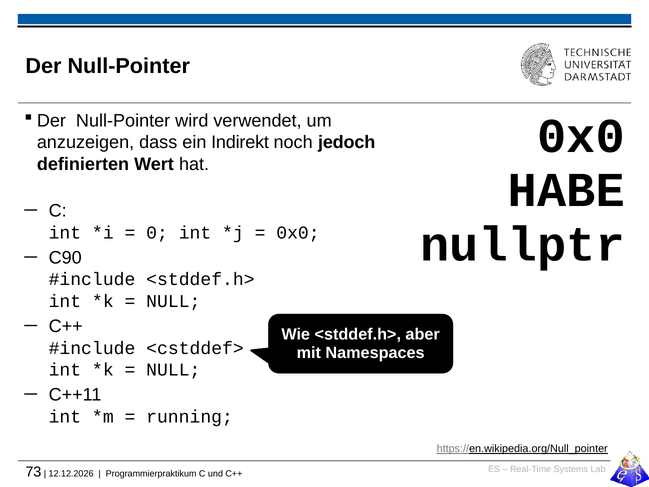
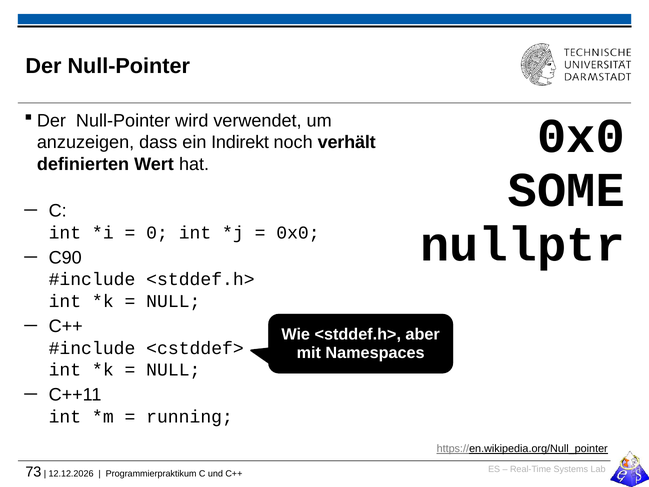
jedoch: jedoch -> verhält (347, 142)
HABE: HABE -> SOME (566, 190)
